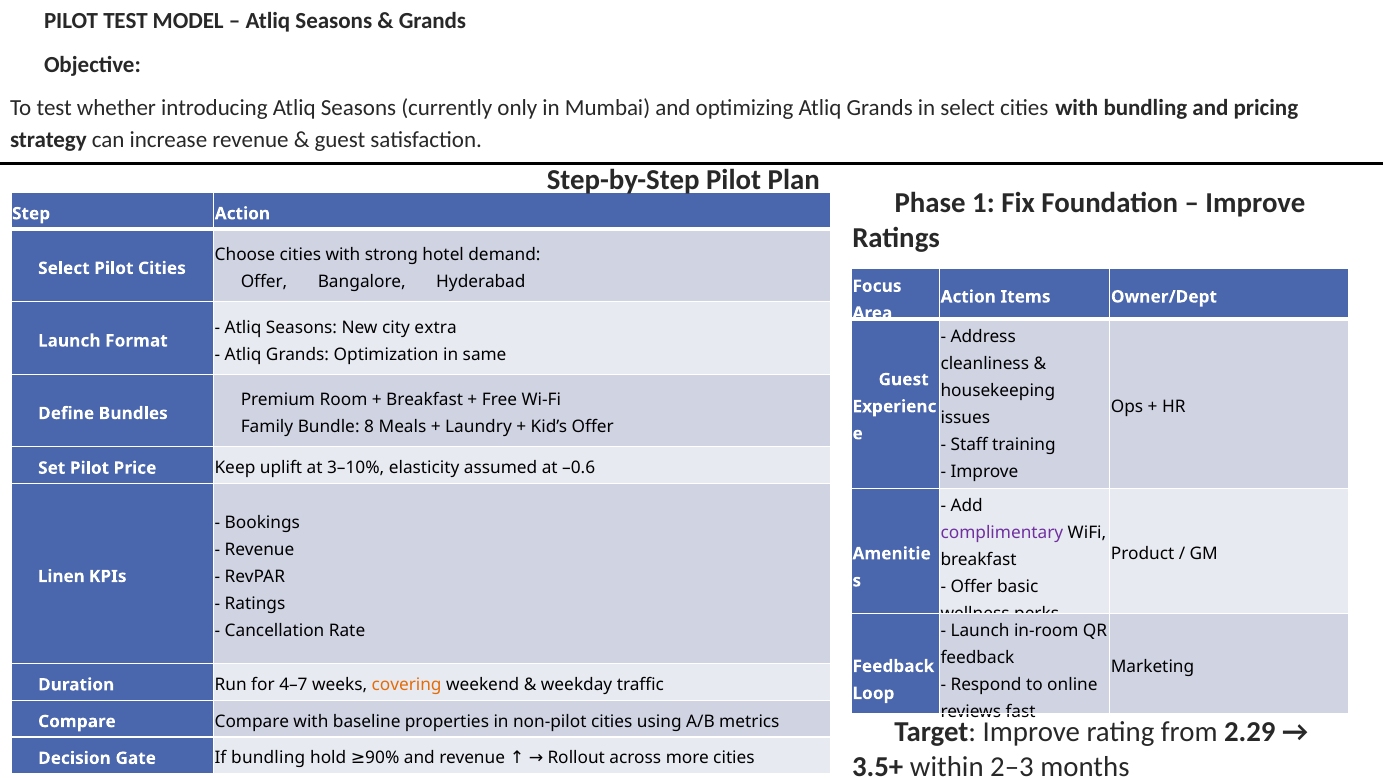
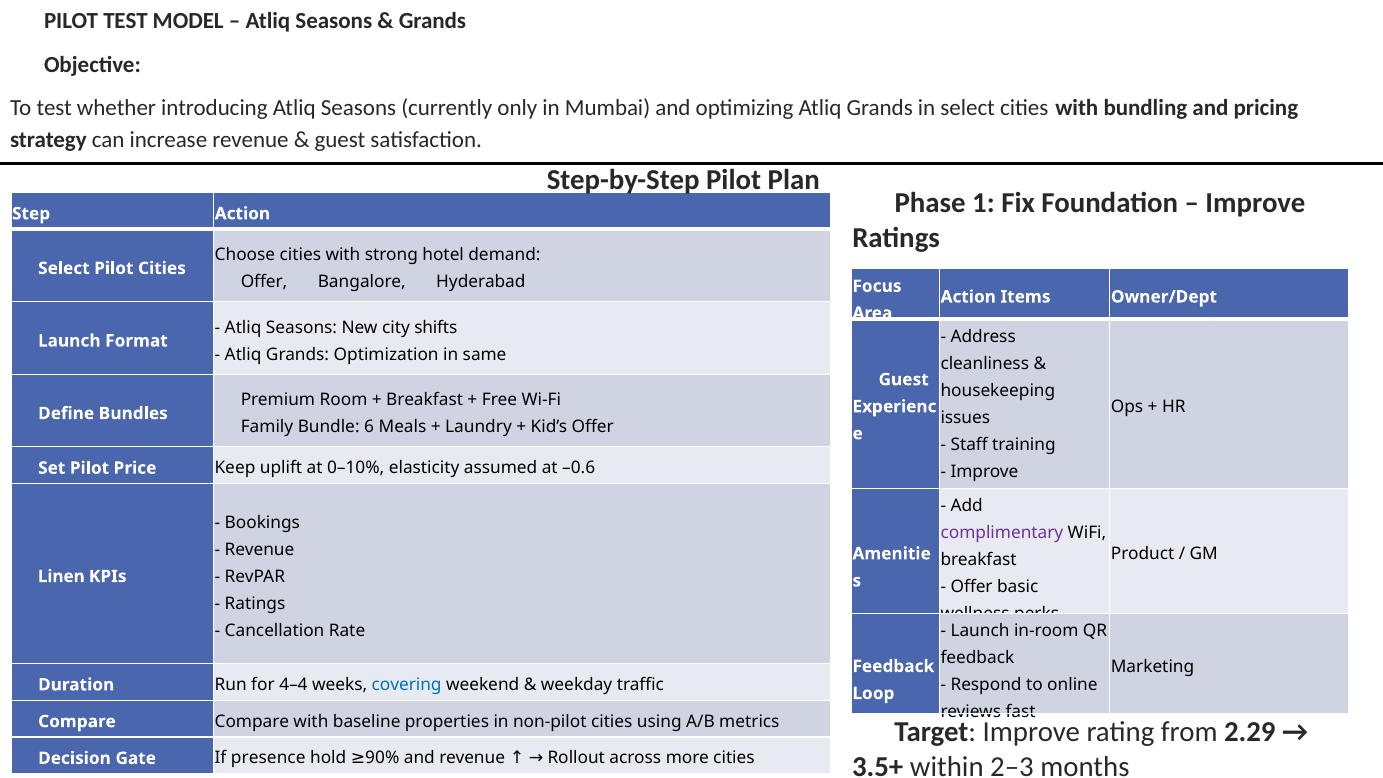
extra: extra -> shifts (436, 327)
8: 8 -> 6 (369, 427)
3–10%: 3–10% -> 0–10% (356, 468)
4–7: 4–7 -> 4–4 (293, 685)
covering colour: orange -> blue (407, 685)
If bundling: bundling -> presence (268, 758)
